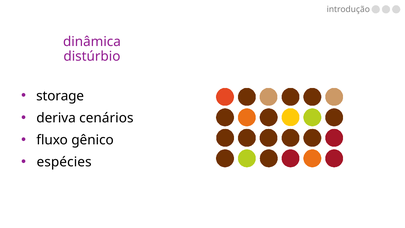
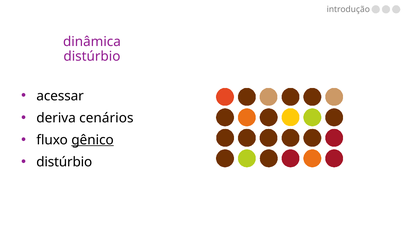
storage: storage -> acessar (60, 96)
gênico underline: none -> present (93, 140)
espécies: espécies -> distúrbio (64, 162)
